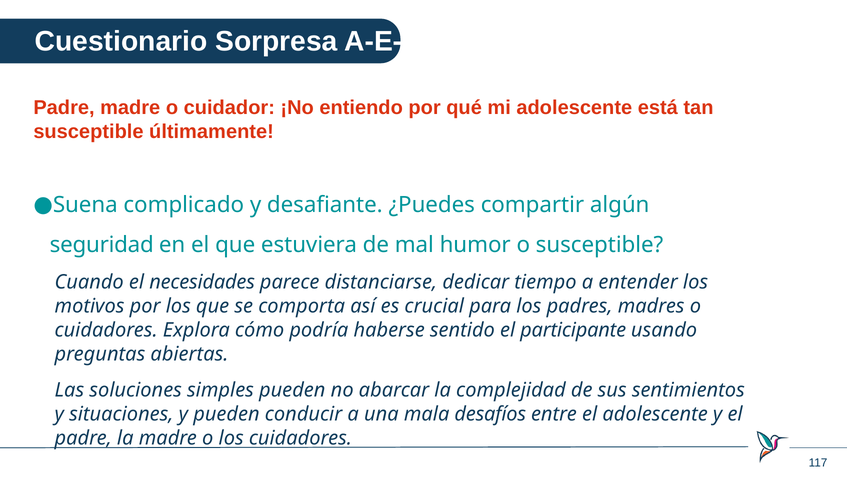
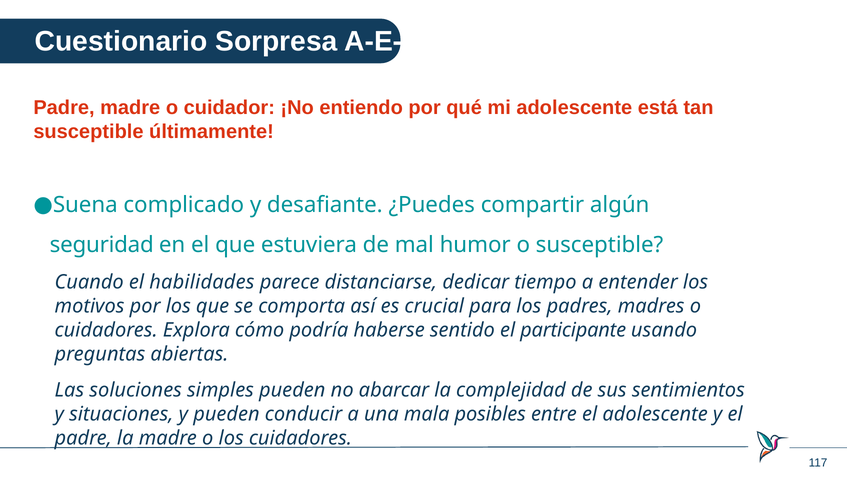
necesidades: necesidades -> habilidades (202, 282)
desafíos: desafíos -> posibles (490, 414)
